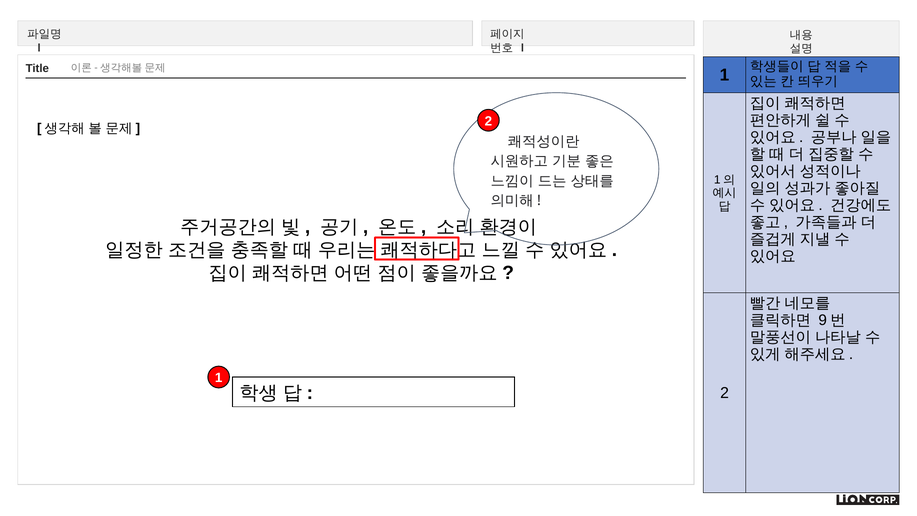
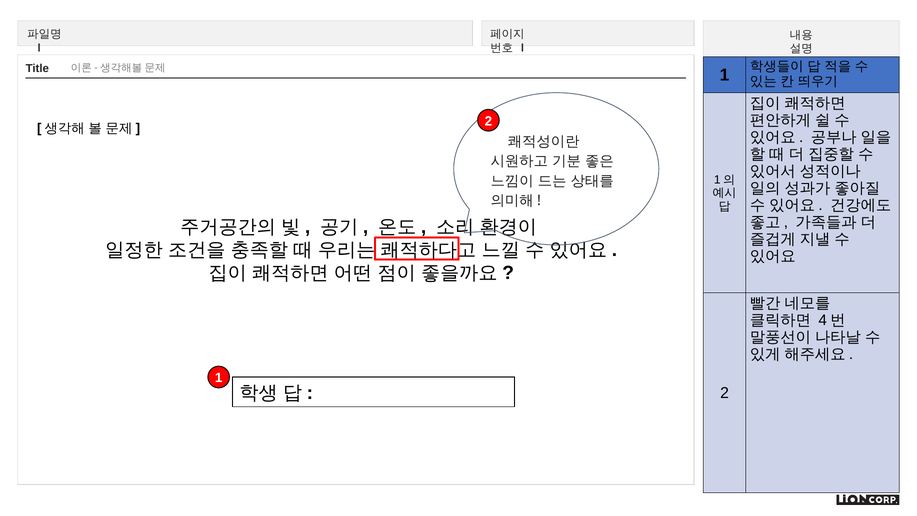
9: 9 -> 4 (823, 320)
